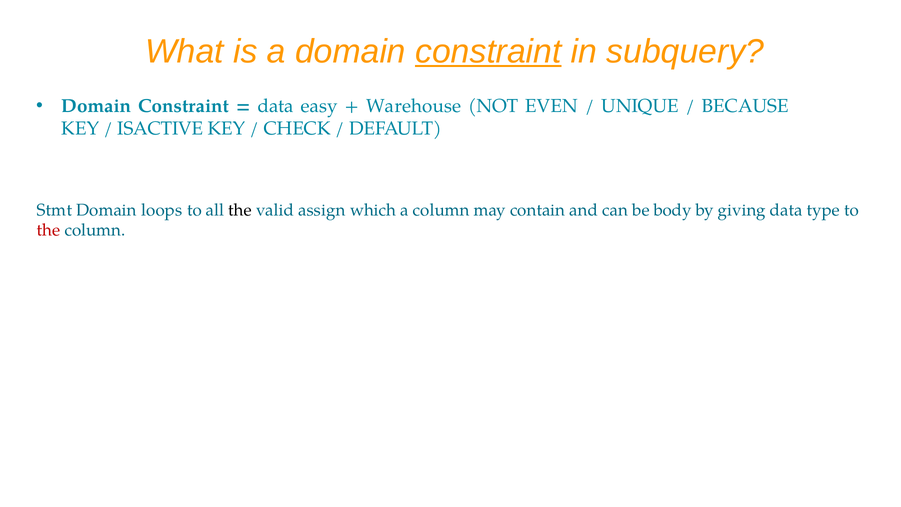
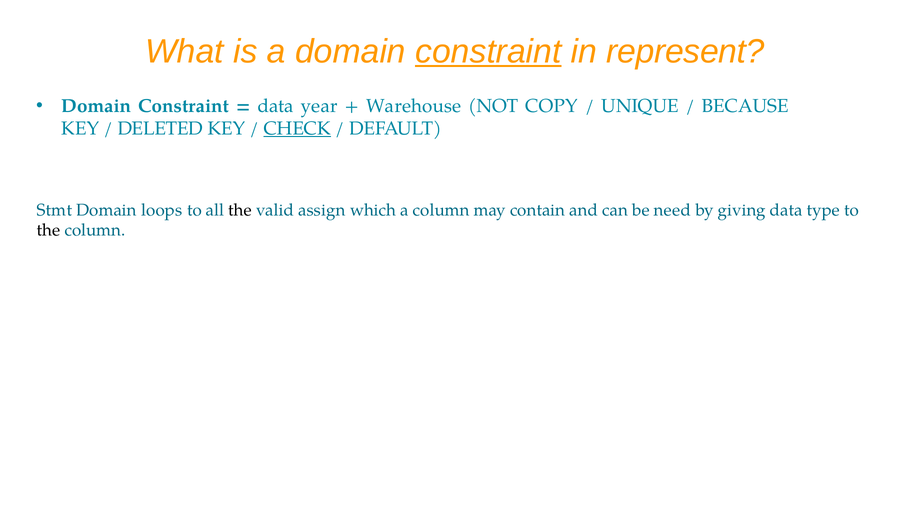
subquery: subquery -> represent (686, 51)
easy: easy -> year (319, 106)
EVEN: EVEN -> COPY (552, 106)
ISACTIVE: ISACTIVE -> DELETED (160, 129)
CHECK underline: none -> present (297, 129)
body: body -> need (672, 210)
the colour: red -> black (49, 230)
